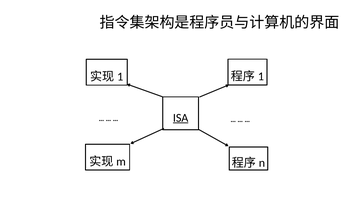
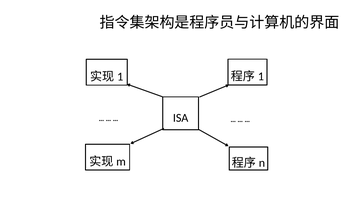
ISA underline: present -> none (181, 117)
